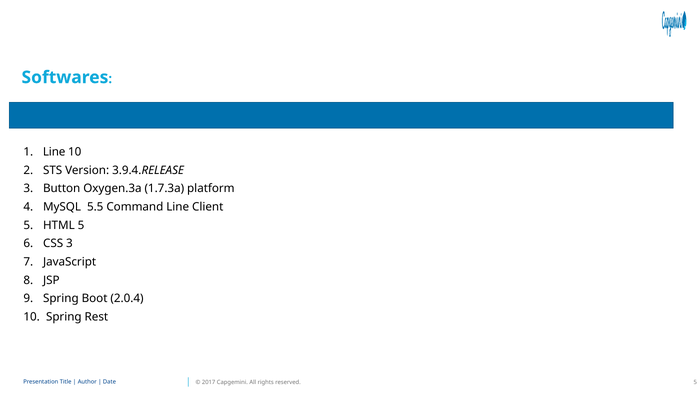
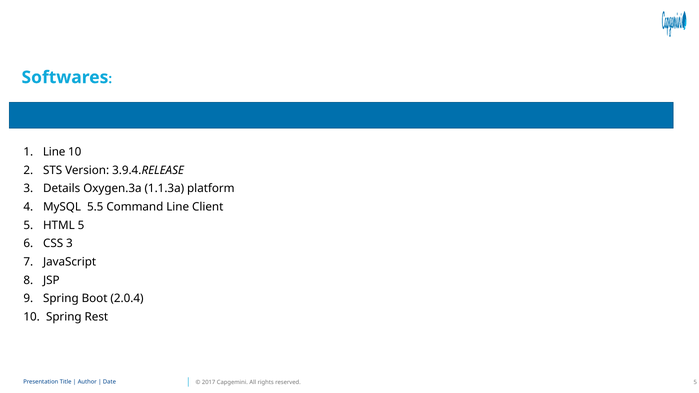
Button: Button -> Details (62, 189)
1.7.3a: 1.7.3a -> 1.1.3a (164, 189)
